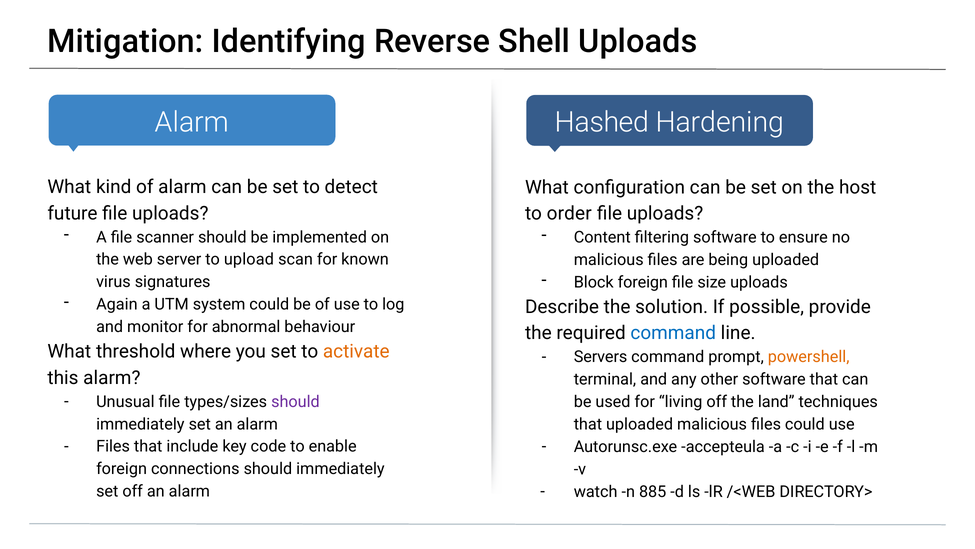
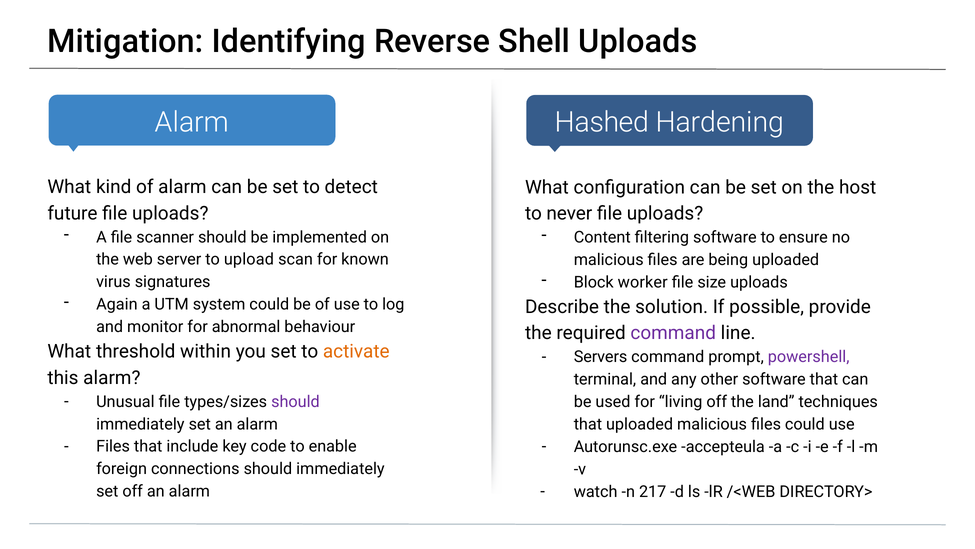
order: order -> never (569, 213)
Block foreign: foreign -> worker (643, 282)
command colour: blue -> purple (673, 333)
where: where -> within (206, 351)
powershell colour: orange -> purple (809, 357)
885: 885 -> 217 (653, 491)
